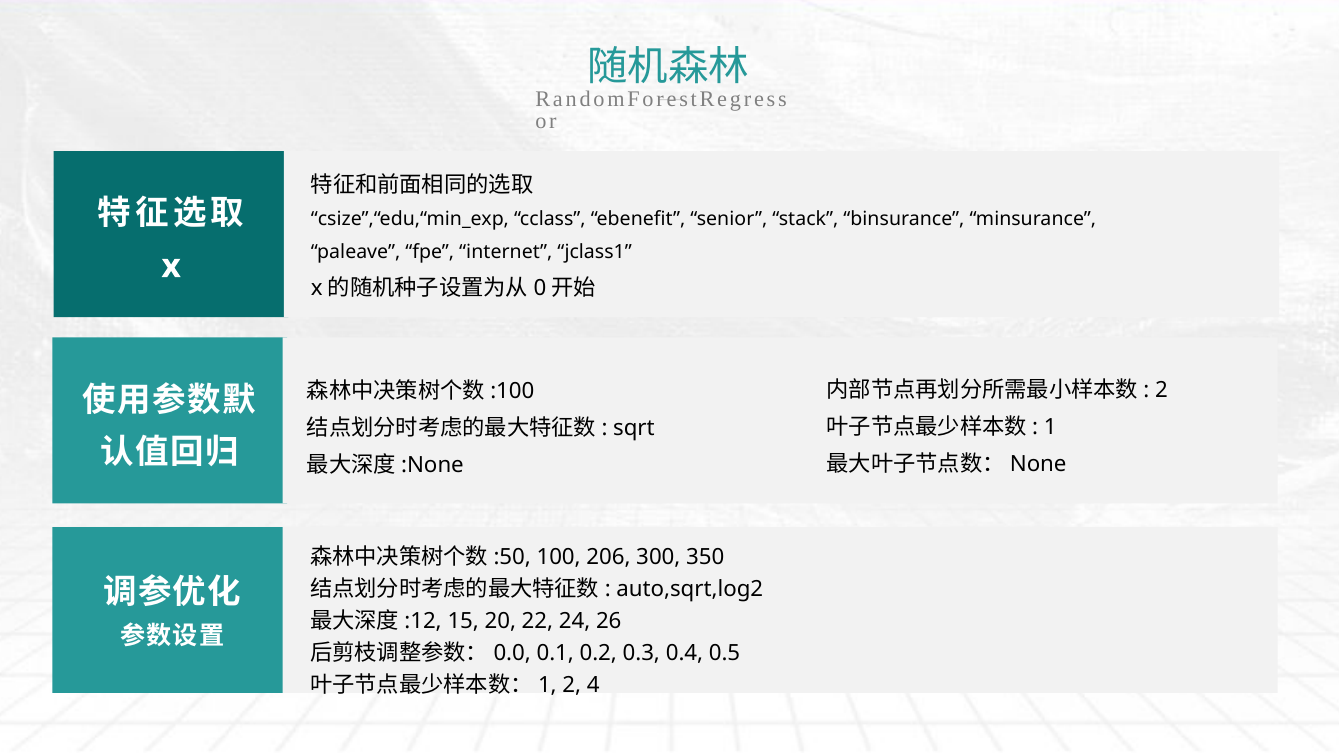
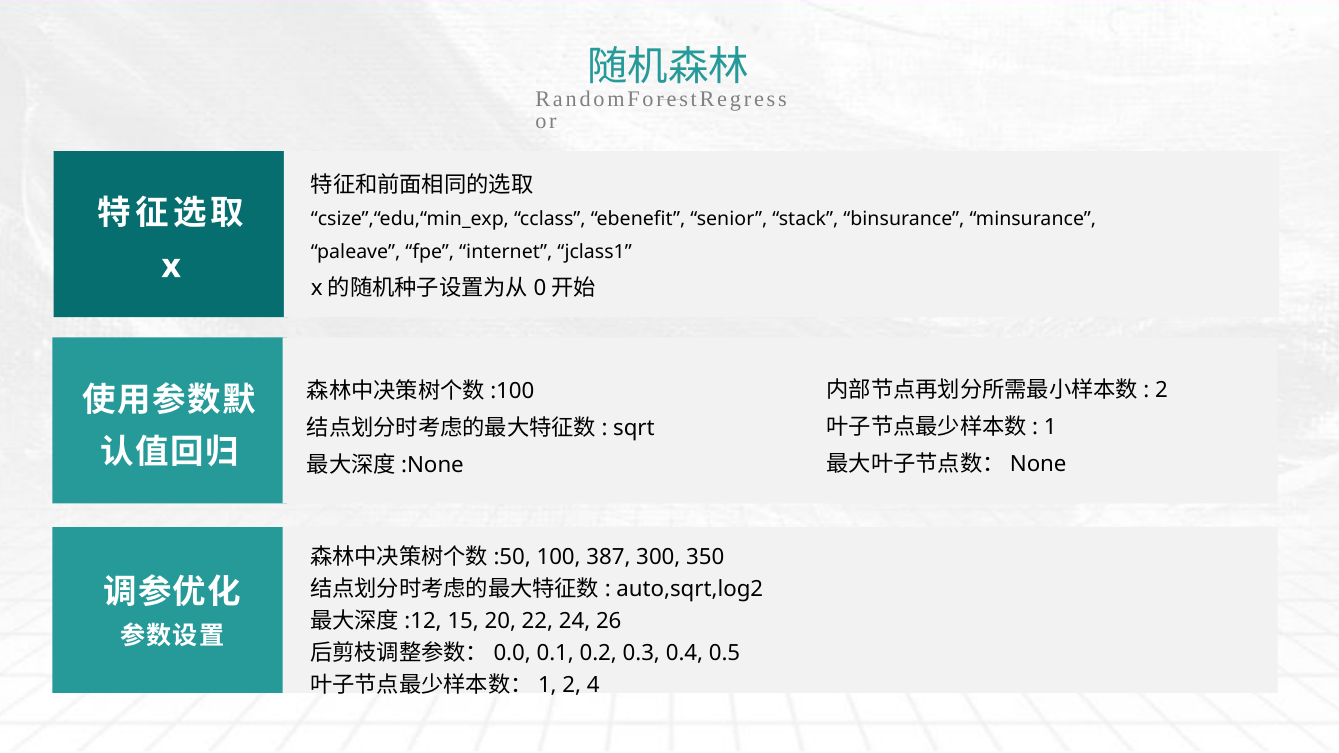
206: 206 -> 387 (608, 557)
